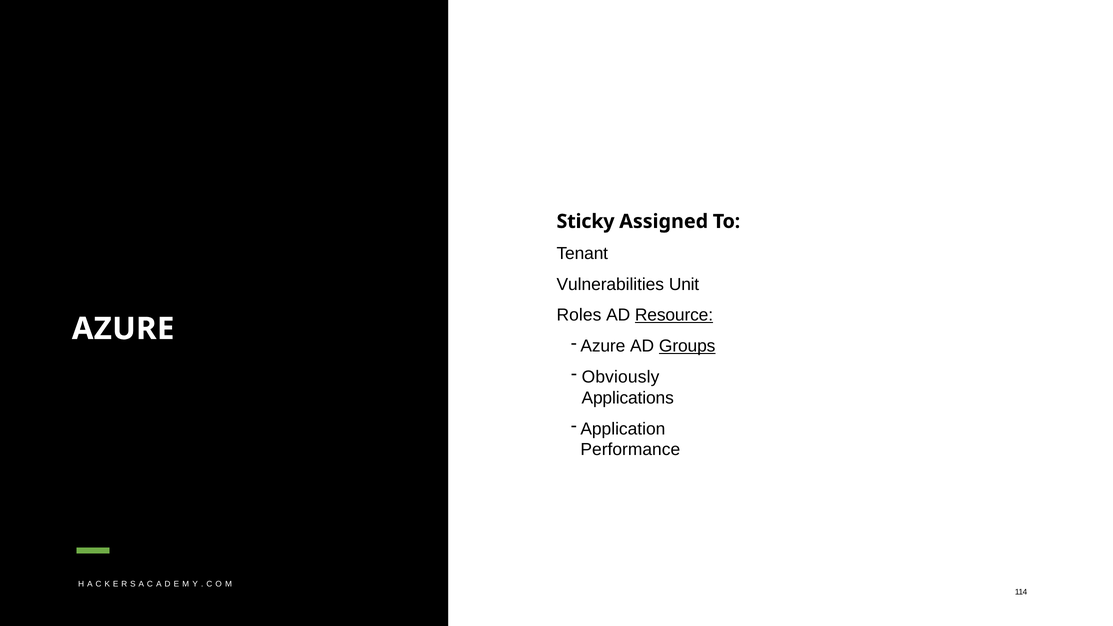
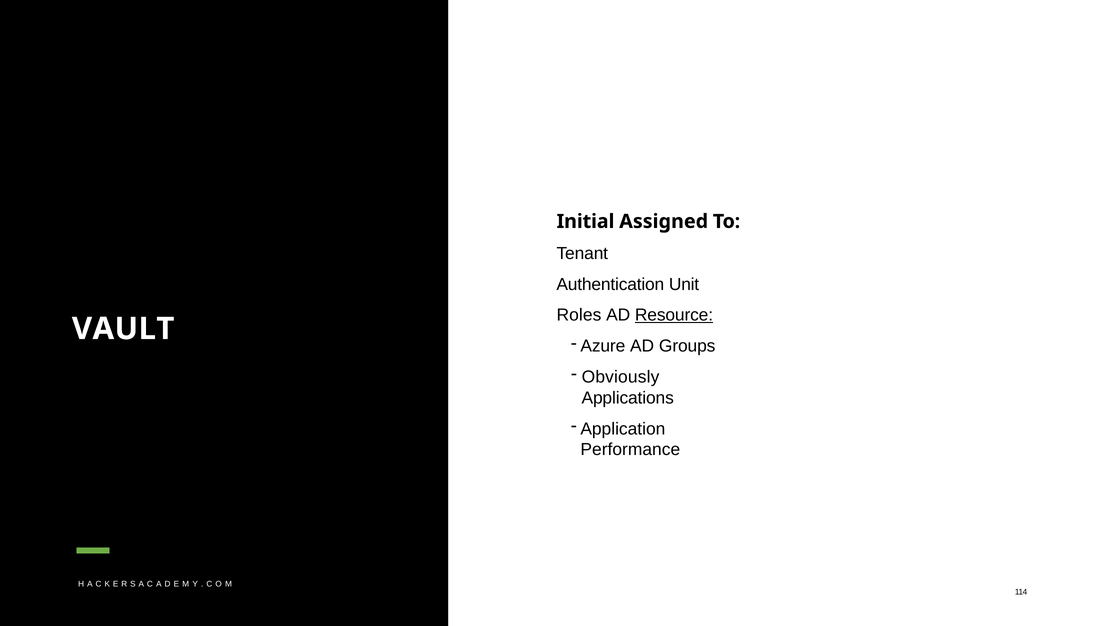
Sticky: Sticky -> Initial (586, 221)
Vulnerabilities: Vulnerabilities -> Authentication (610, 284)
AZURE: AZURE -> VAULT (123, 329)
Groups underline: present -> none (687, 346)
